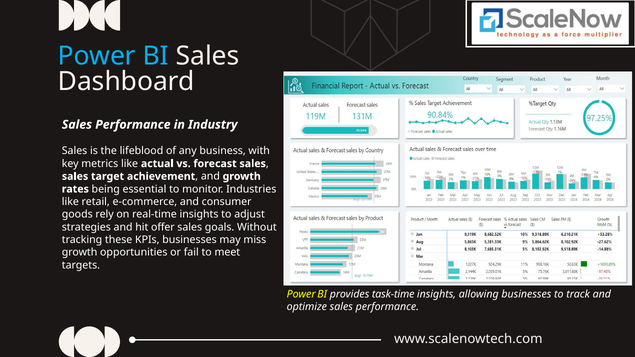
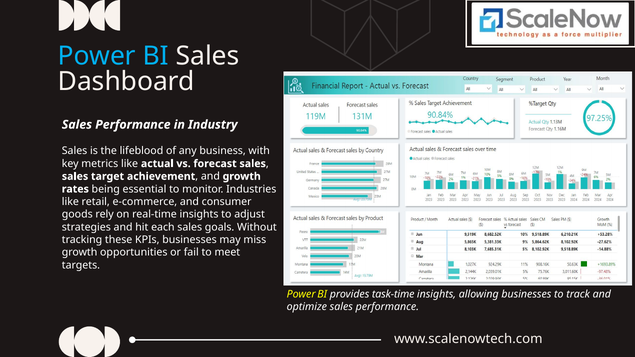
offer: offer -> each (163, 227)
